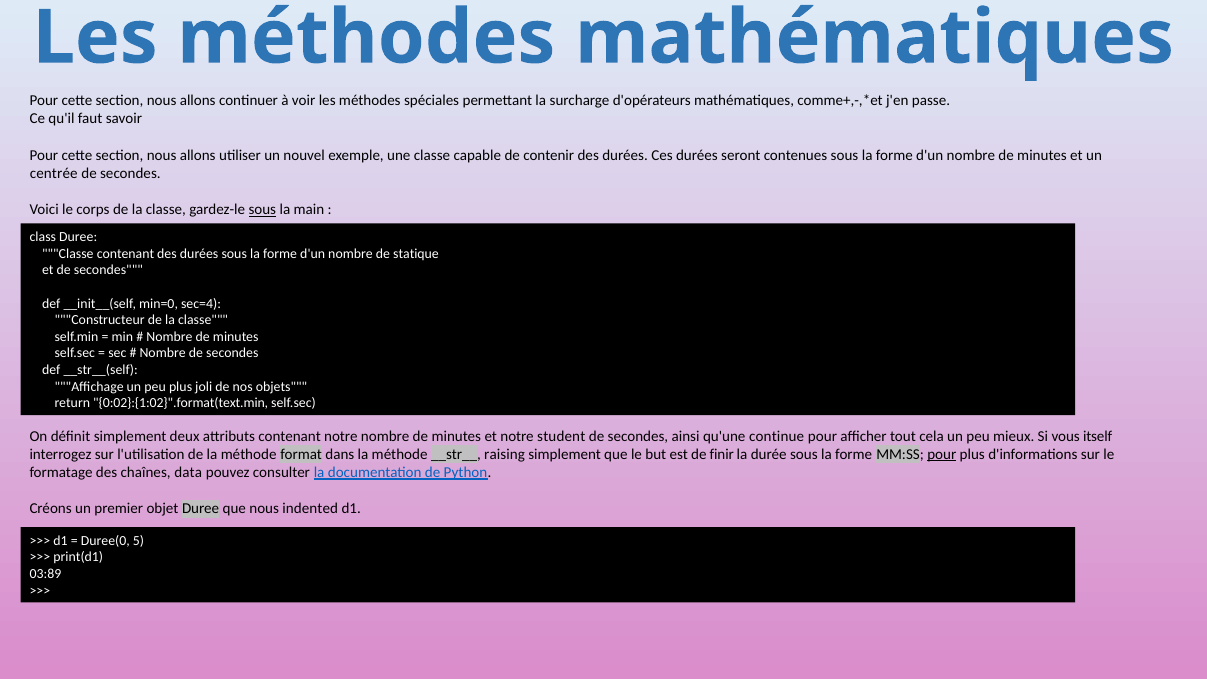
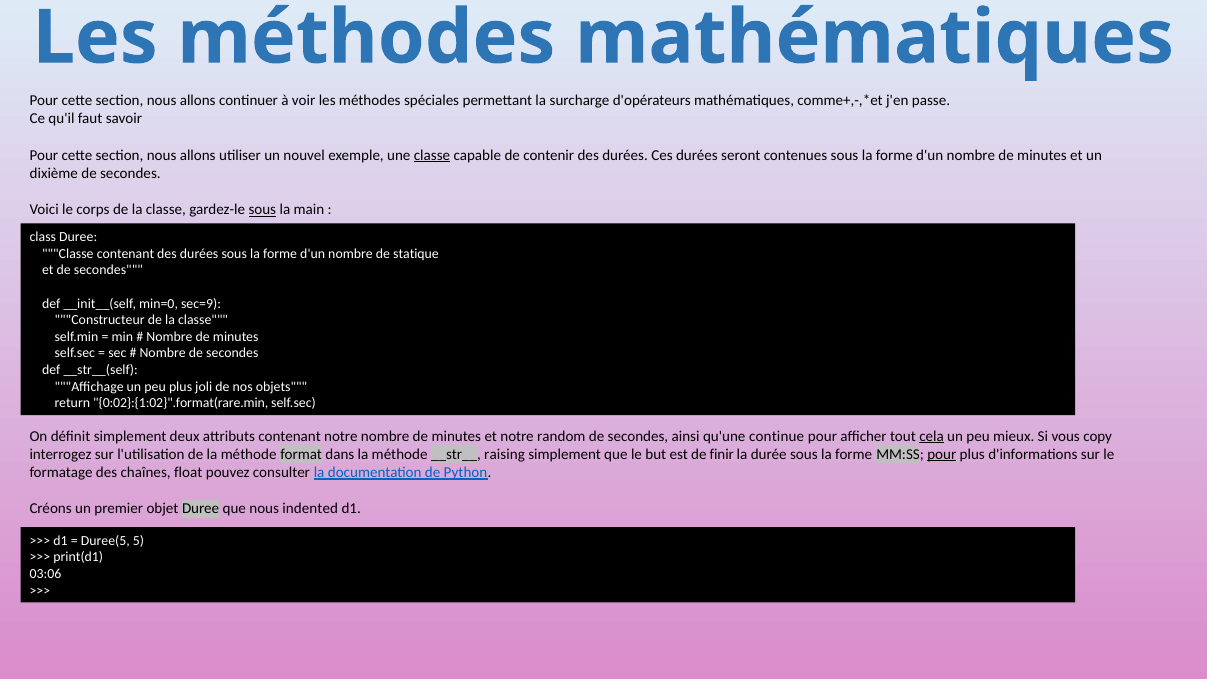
classe underline: none -> present (432, 155)
centrée: centrée -> dixième (54, 173)
sec=4: sec=4 -> sec=9 (201, 304)
0:02}:{1:02}".format(text.min: 0:02}:{1:02}".format(text.min -> 0:02}:{1:02}".format(rare.min (181, 403)
student: student -> random (561, 436)
cela underline: none -> present (932, 436)
itself: itself -> copy (1098, 436)
data: data -> float (188, 472)
Duree(0: Duree(0 -> Duree(5 (105, 541)
03:89: 03:89 -> 03:06 (45, 574)
